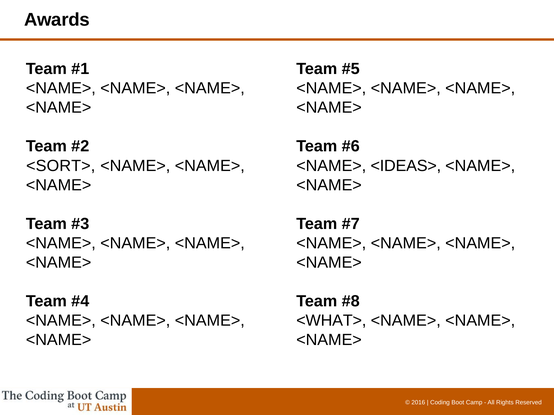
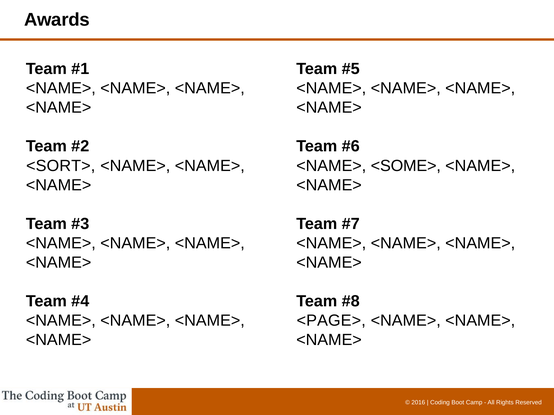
<IDEAS>: <IDEAS> -> <SOME> (406, 166)
<WHAT>: <WHAT> -> <PAGE> (331, 321)
